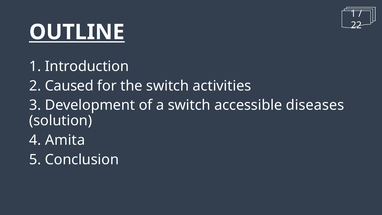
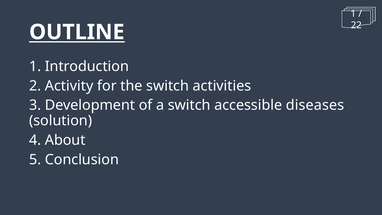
Caused: Caused -> Activity (69, 86)
Amita: Amita -> About (65, 140)
